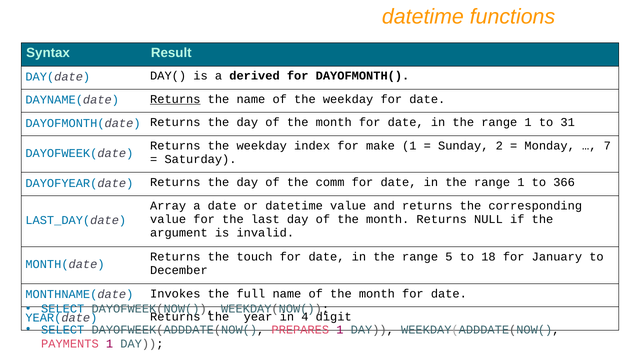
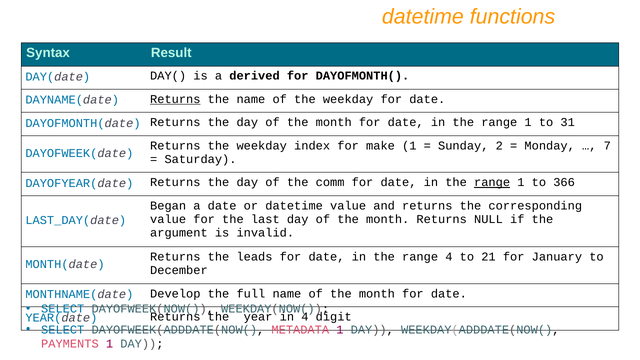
range underline: none -> present (492, 182)
Array: Array -> Began (168, 206)
touch: touch -> leads (255, 257)
range 5: 5 -> 4 (449, 257)
18: 18 -> 21 (488, 257)
Invokes: Invokes -> Develop (175, 294)
PREPARES: PREPARES -> METADATA (300, 330)
